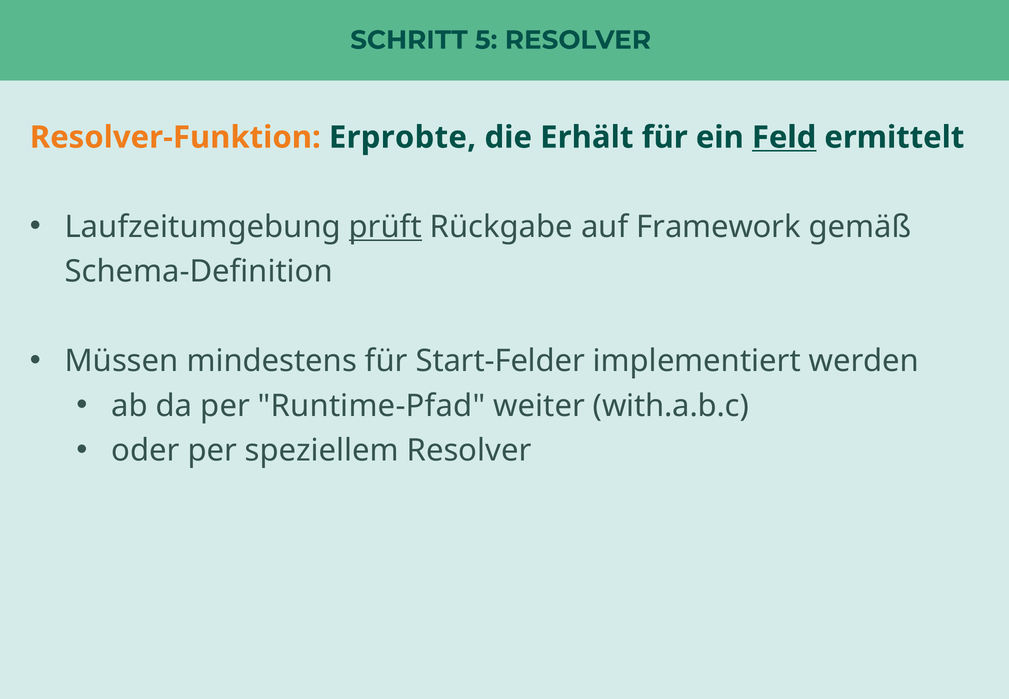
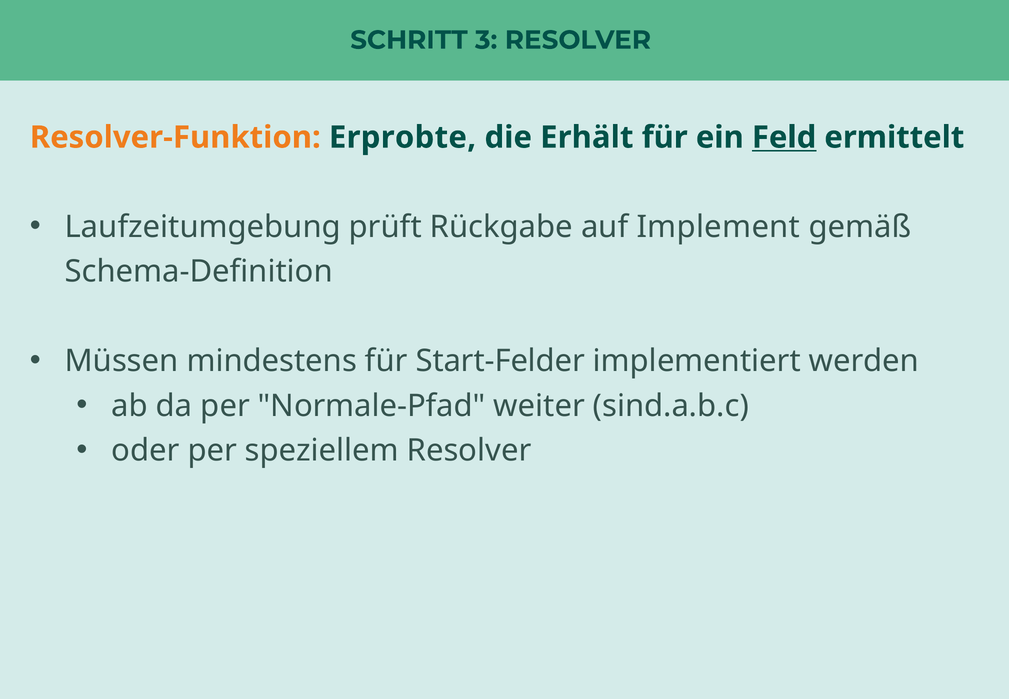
5: 5 -> 3 (486, 40)
prüft underline: present -> none (385, 227)
Framework: Framework -> Implement (718, 227)
Runtime-Pfad: Runtime-Pfad -> Normale-Pfad (372, 405)
with.a.b.c: with.a.b.c -> sind.a.b.c (671, 405)
